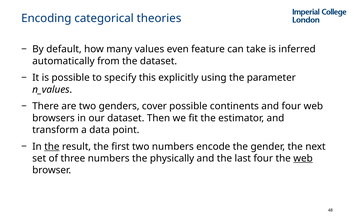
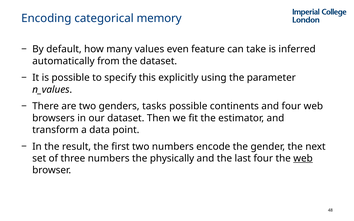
theories: theories -> memory (159, 18)
cover: cover -> tasks (154, 106)
the underline: present -> none (52, 147)
